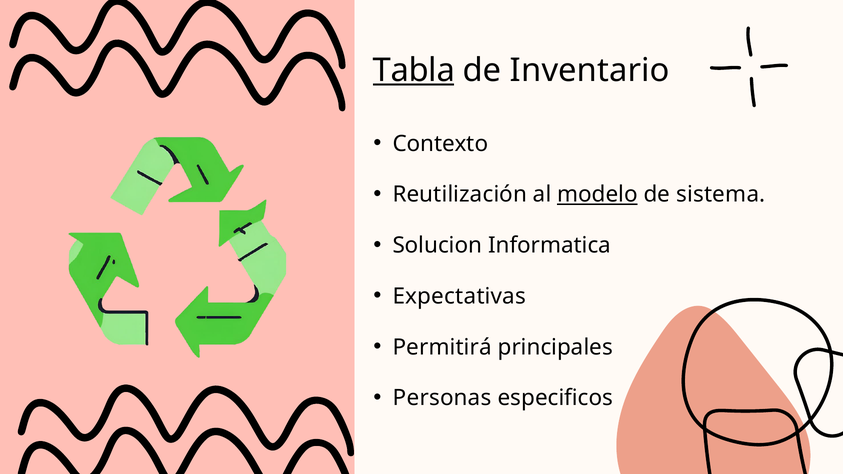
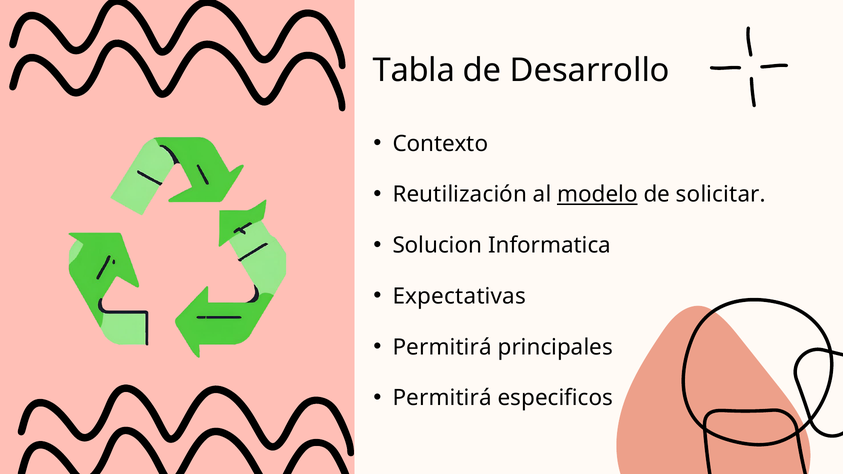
Tabla underline: present -> none (414, 71)
Inventario: Inventario -> Desarrollo (590, 71)
sistema: sistema -> solicitar (721, 195)
Personas: Personas -> Permitirá (442, 398)
